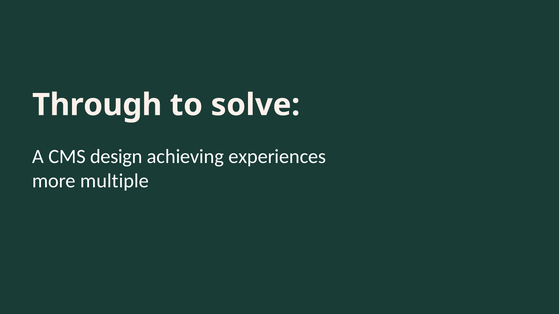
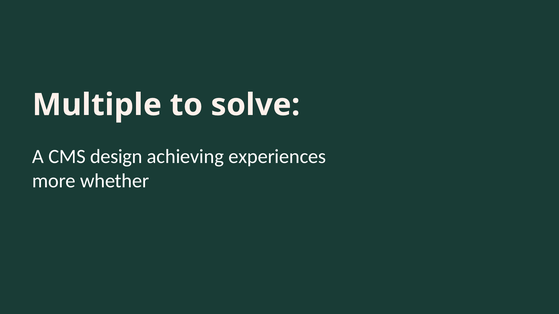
Through: Through -> Multiple (97, 105)
multiple: multiple -> whether (115, 181)
